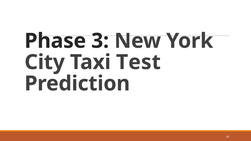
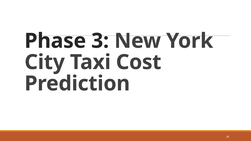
Test: Test -> Cost (139, 62)
